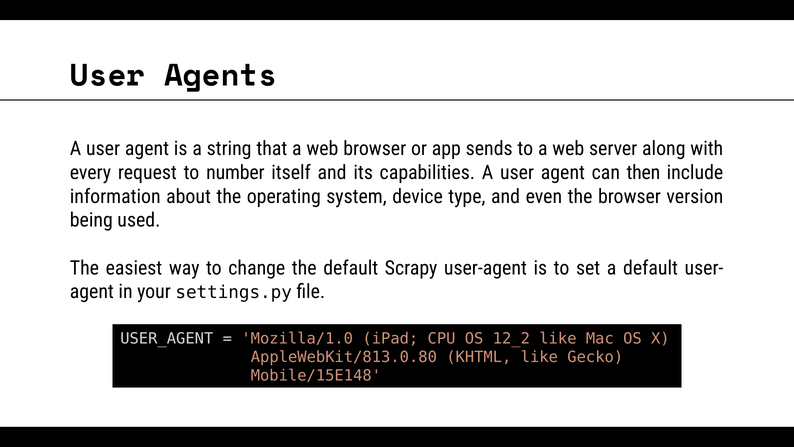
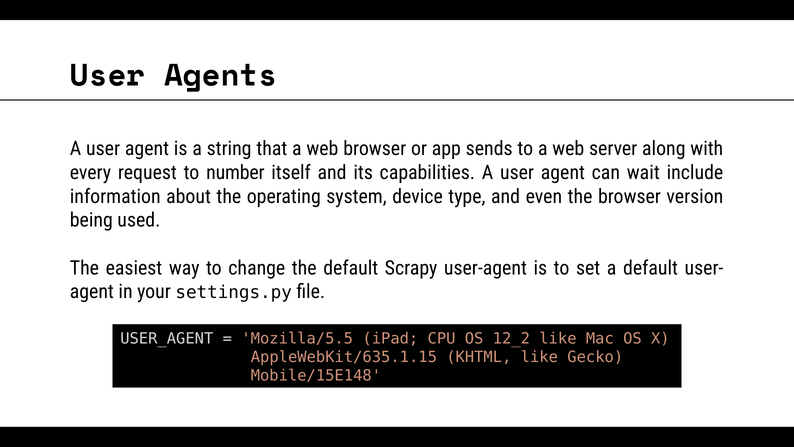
then: then -> wait (643, 173)
Mozilla/1.0: Mozilla/1.0 -> Mozilla/5.5 (297, 338)
AppleWebKit/813.0.80: AppleWebKit/813.0.80 -> AppleWebKit/635.1.15 (344, 357)
